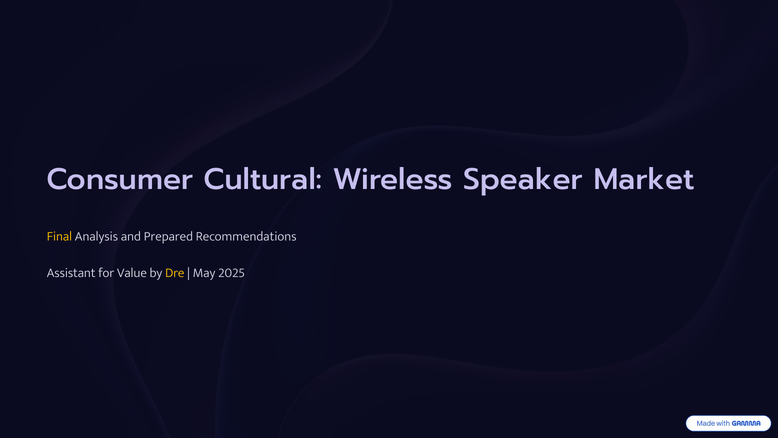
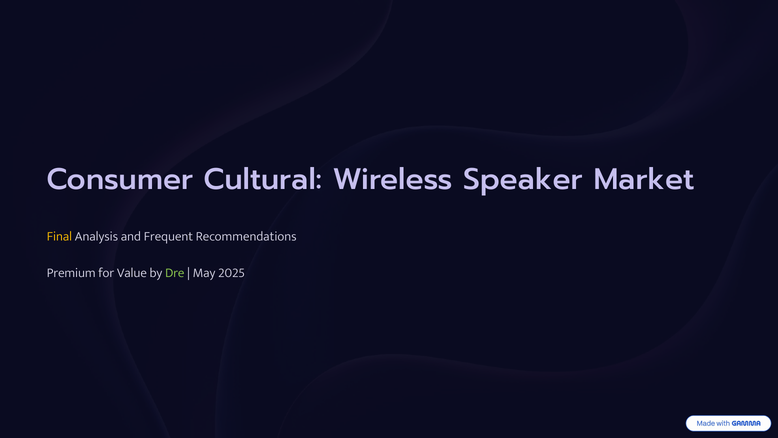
Prepared: Prepared -> Frequent (168, 236)
Assistant: Assistant -> Premium (71, 273)
Dre colour: yellow -> light green (175, 273)
